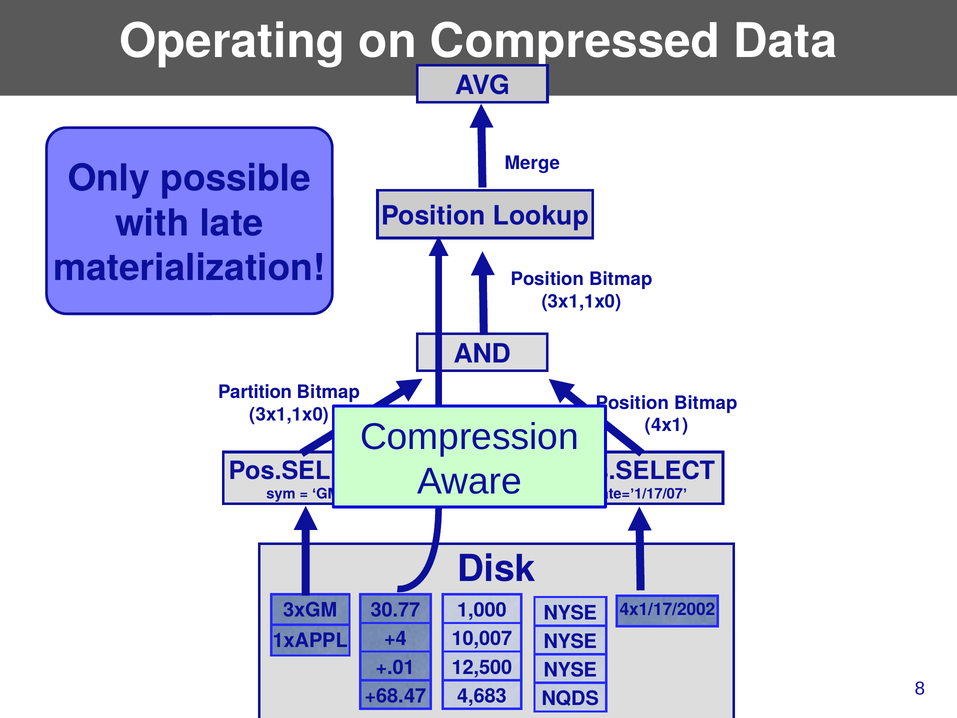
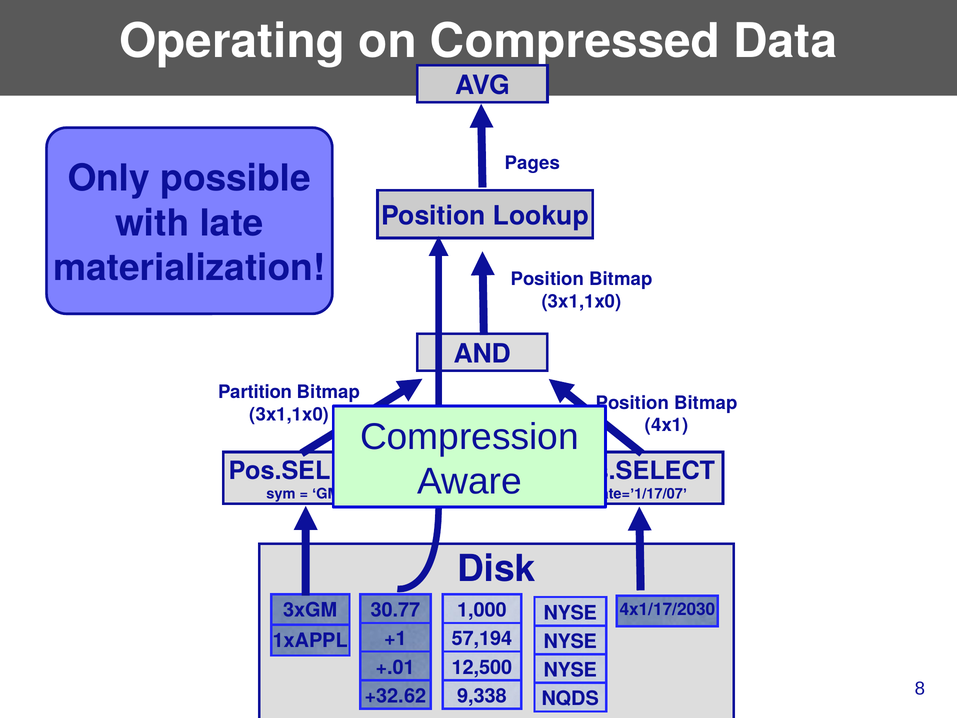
Merge: Merge -> Pages (532, 163)
4x1/17/2002: 4x1/17/2002 -> 4x1/17/2030 (667, 609)
+4: +4 -> +1 (395, 639)
10,007: 10,007 -> 57,194 (482, 639)
+68.47: +68.47 -> +32.62 (395, 696)
4,683: 4,683 -> 9,338 (482, 696)
